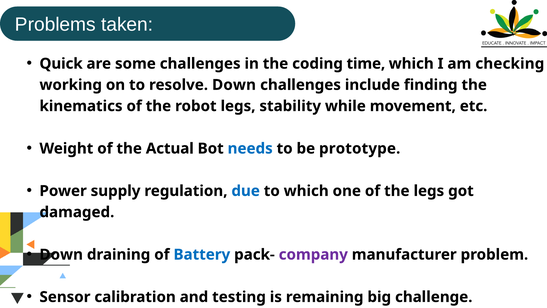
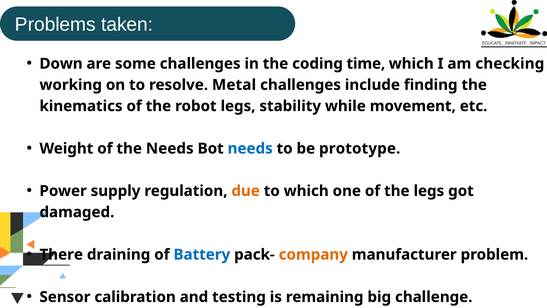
Quick: Quick -> Down (61, 64)
resolve Down: Down -> Metal (234, 85)
the Actual: Actual -> Needs (170, 148)
due colour: blue -> orange (246, 191)
Down: Down -> There (61, 254)
company colour: purple -> orange (313, 254)
